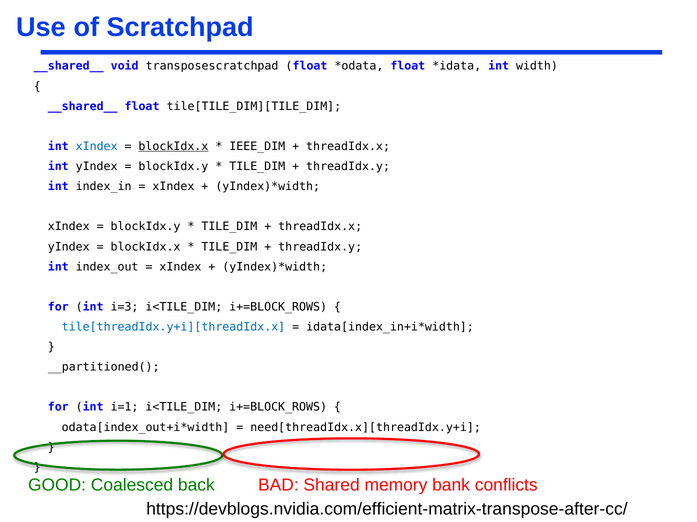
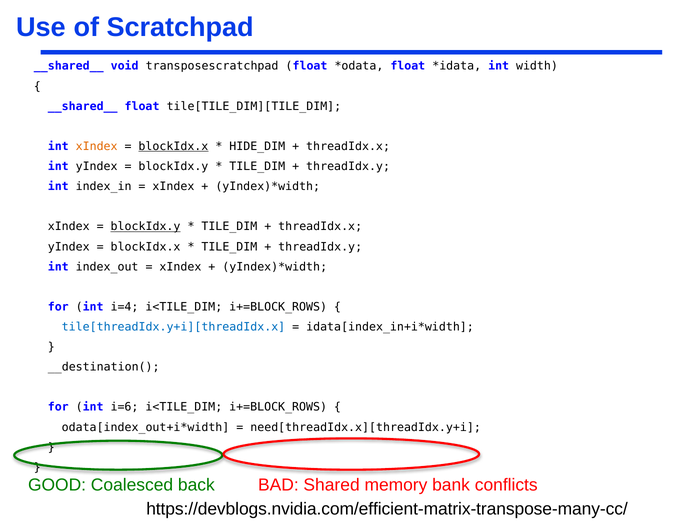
xIndex colour: blue -> orange (97, 147)
IEEE_DIM: IEEE_DIM -> HIDE_DIM (257, 147)
blockIdx.y underline: none -> present (146, 227)
i=3: i=3 -> i=4 (124, 307)
__partitioned(: __partitioned( -> __destination( (104, 368)
i=1: i=1 -> i=6 (124, 408)
https://devblogs.nvidia.com/efficient-matrix-transpose-after-cc/: https://devblogs.nvidia.com/efficient-matrix-transpose-after-cc/ -> https://devblogs.nvidia.com/efficient-matrix-transpose-many-cc/ (387, 510)
